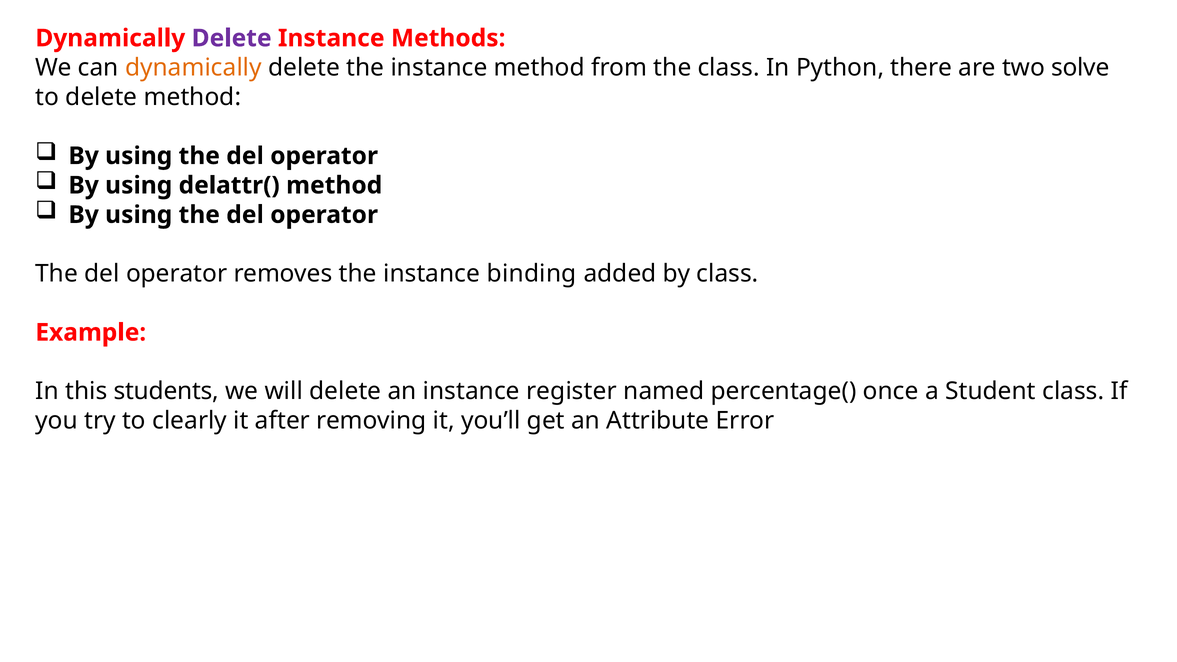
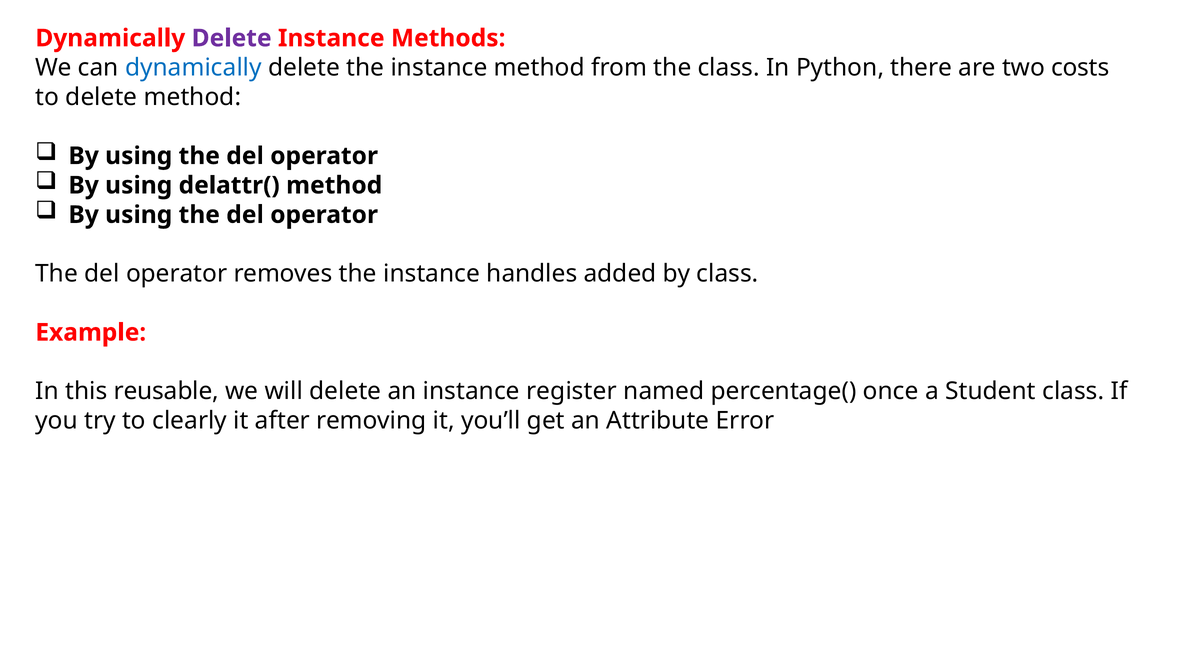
dynamically colour: orange -> blue (193, 68)
solve: solve -> costs (1080, 68)
binding: binding -> handles (532, 274)
students: students -> reusable (166, 391)
